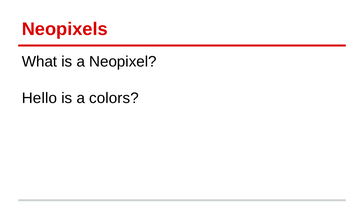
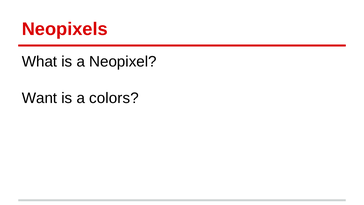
Hello: Hello -> Want (40, 98)
